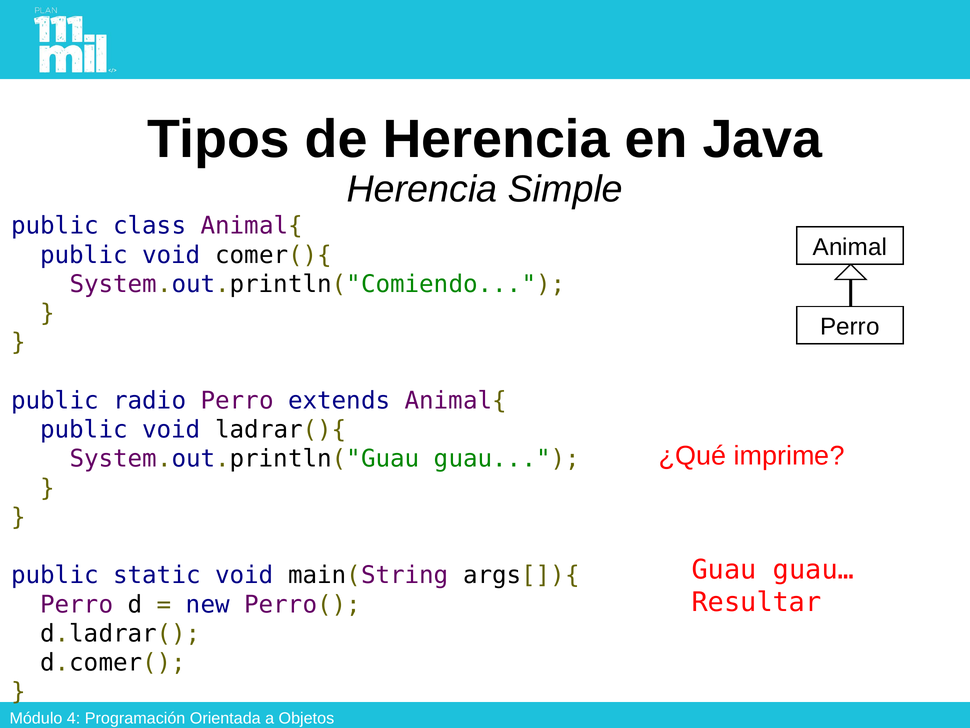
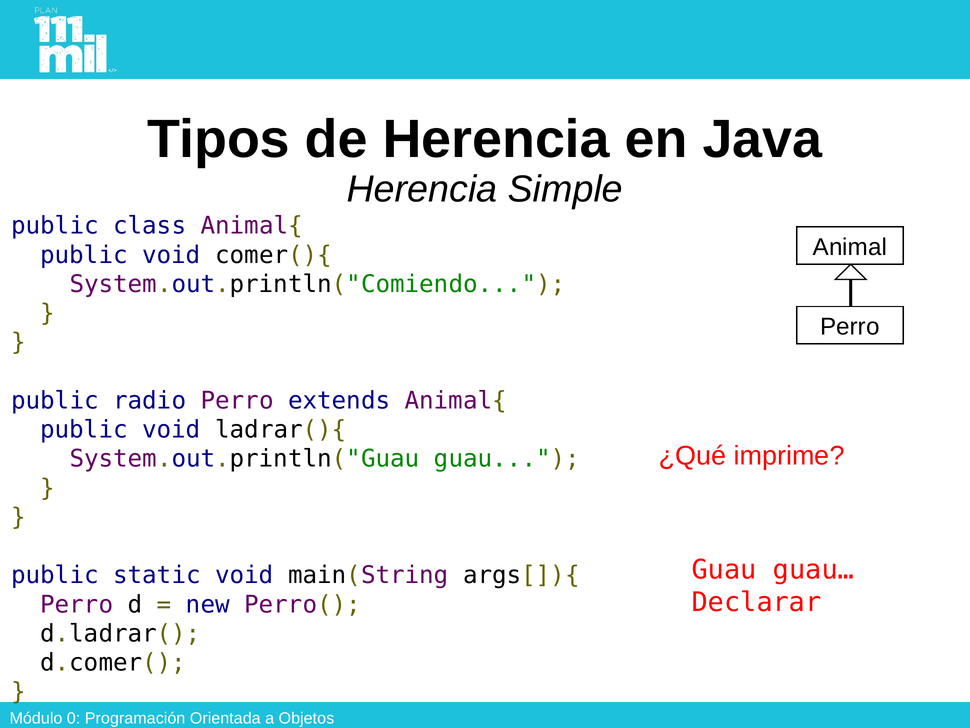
Resultar: Resultar -> Declarar (756, 602)
4: 4 -> 0 (74, 718)
